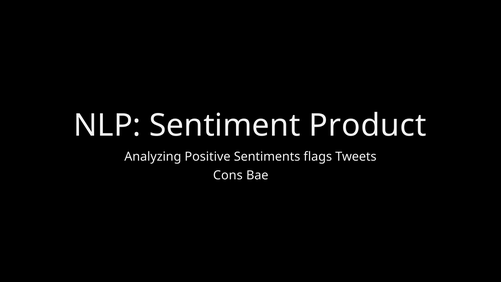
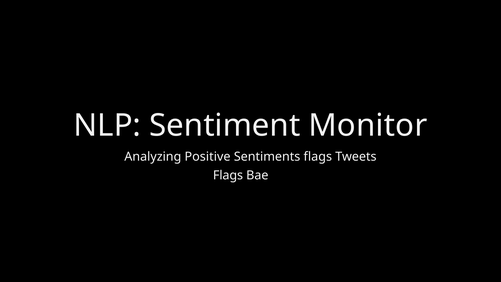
Product: Product -> Monitor (368, 125)
Cons: Cons -> Flags (228, 175)
